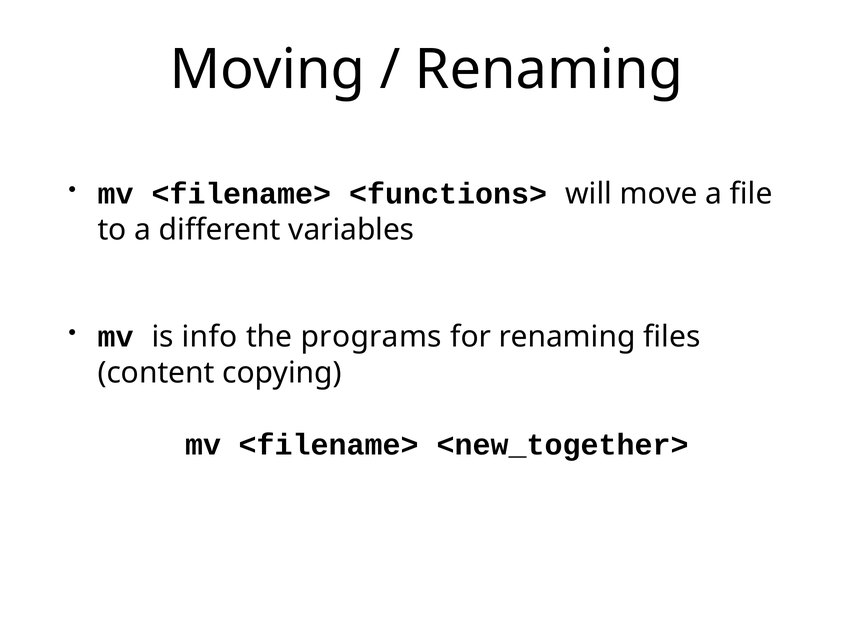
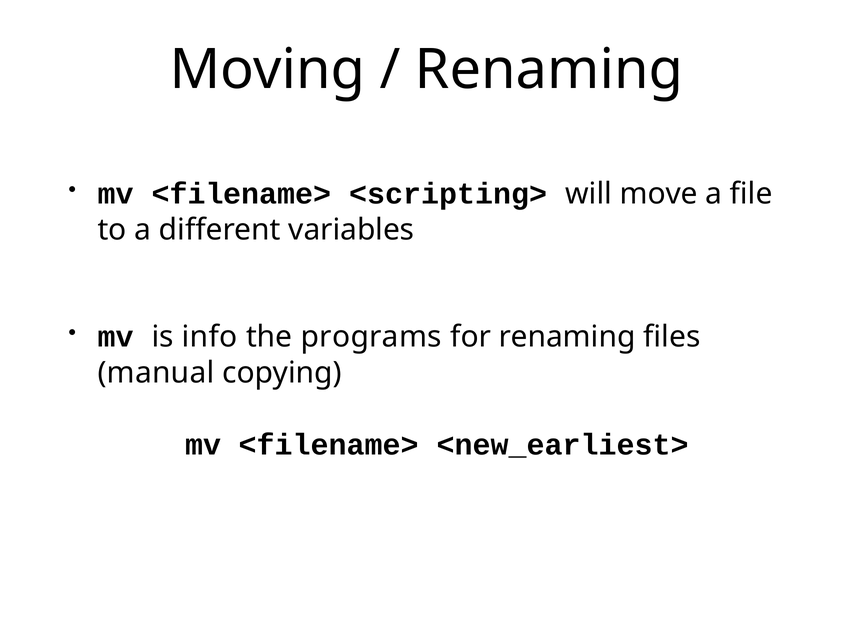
<functions>: <functions> -> <scripting> (448, 194)
content: content -> manual (156, 373)
<new_together>: <new_together> -> <new_earliest> (563, 445)
